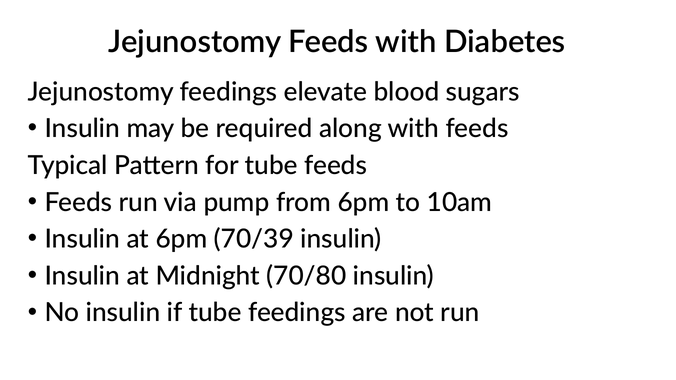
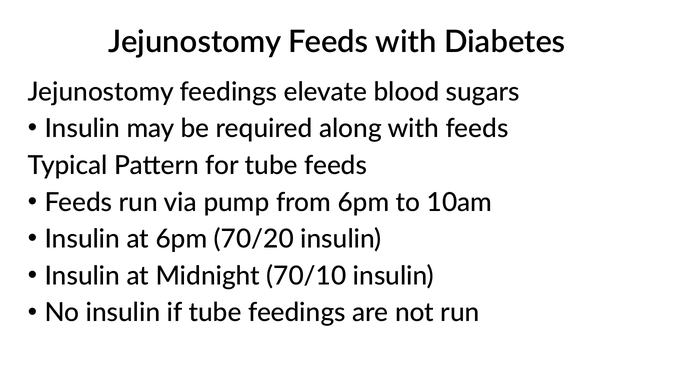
70/39: 70/39 -> 70/20 (254, 239)
70/80: 70/80 -> 70/10 (306, 276)
